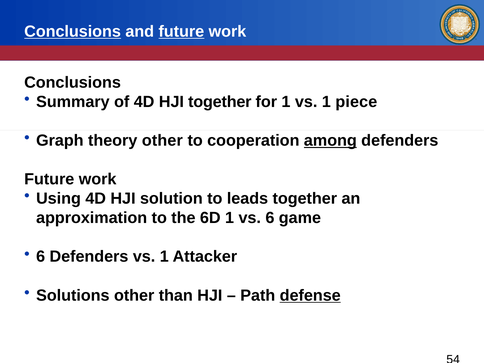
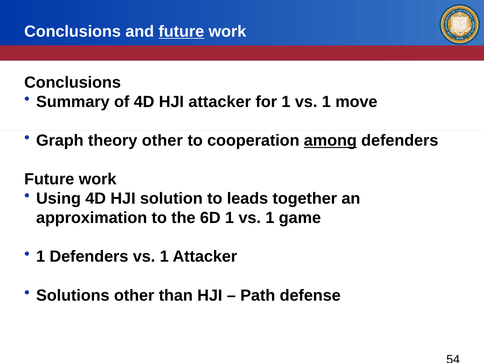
Conclusions underline: present -> none (73, 31)
HJI together: together -> attacker (220, 102)
piece: piece -> move (356, 102)
6D 1 vs 6: 6 -> 1 (270, 218)
6: 6 -> 1 (41, 257)
defense underline: present -> none (310, 295)
